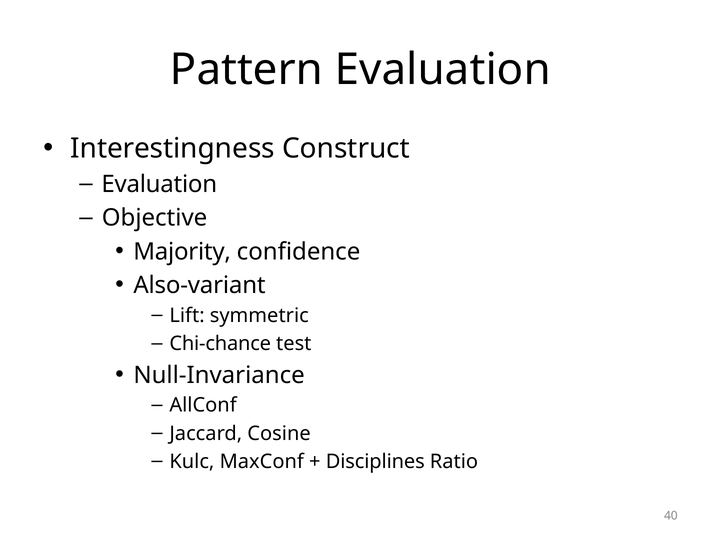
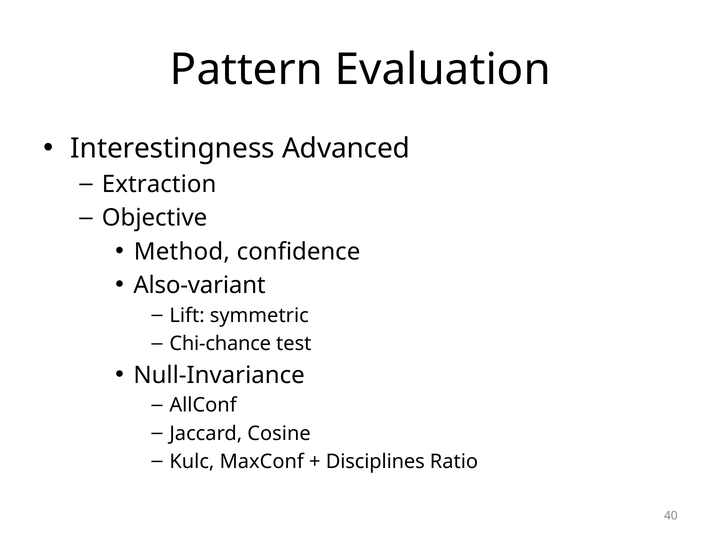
Construct: Construct -> Advanced (346, 149)
Evaluation: Evaluation -> Extraction (159, 184)
Majority: Majority -> Method (182, 252)
